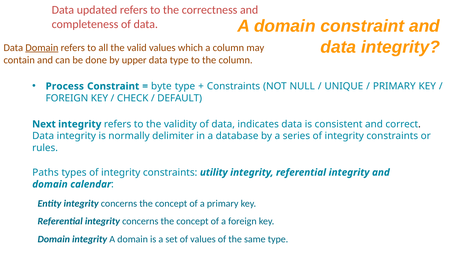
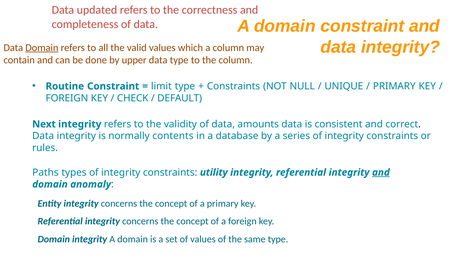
Process: Process -> Routine (65, 86)
byte: byte -> limit (161, 86)
indicates: indicates -> amounts (258, 124)
delimiter: delimiter -> contents (173, 136)
and underline: none -> present (381, 173)
calendar: calendar -> anomaly (91, 184)
